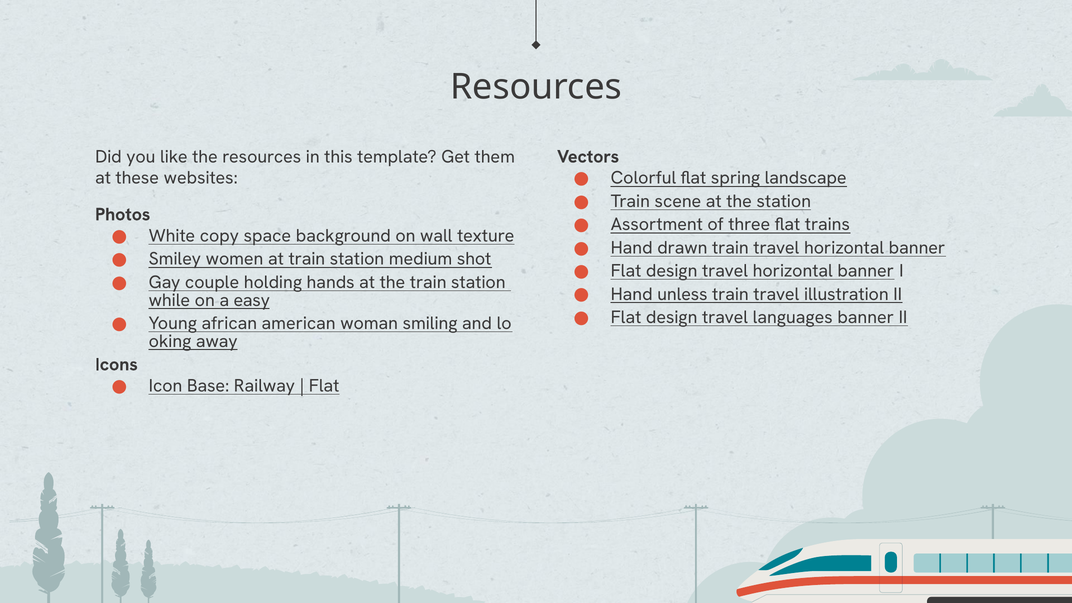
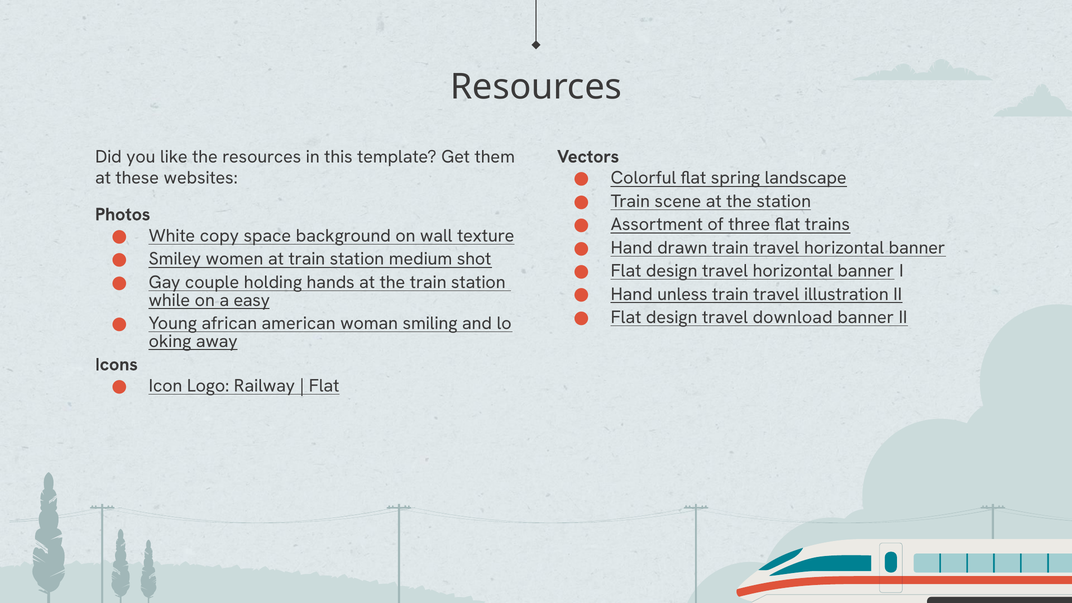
languages: languages -> download (793, 317)
Base: Base -> Logo (208, 386)
